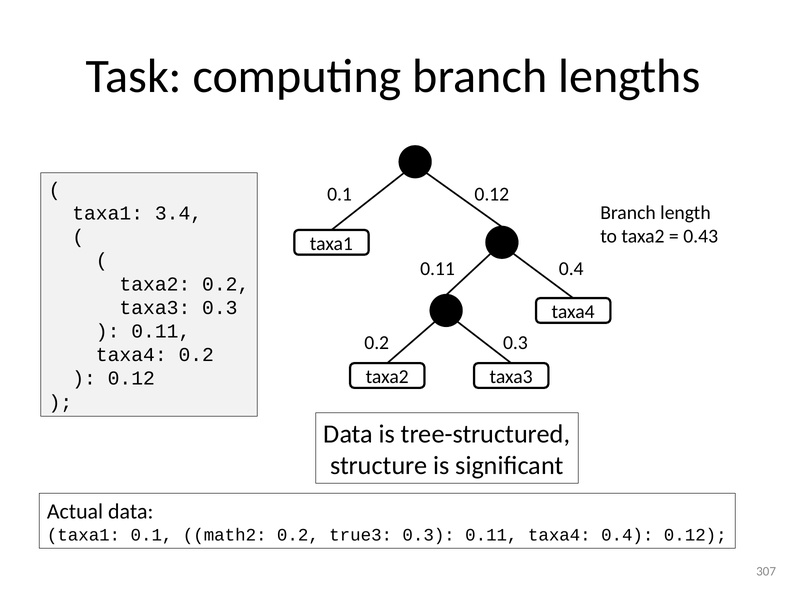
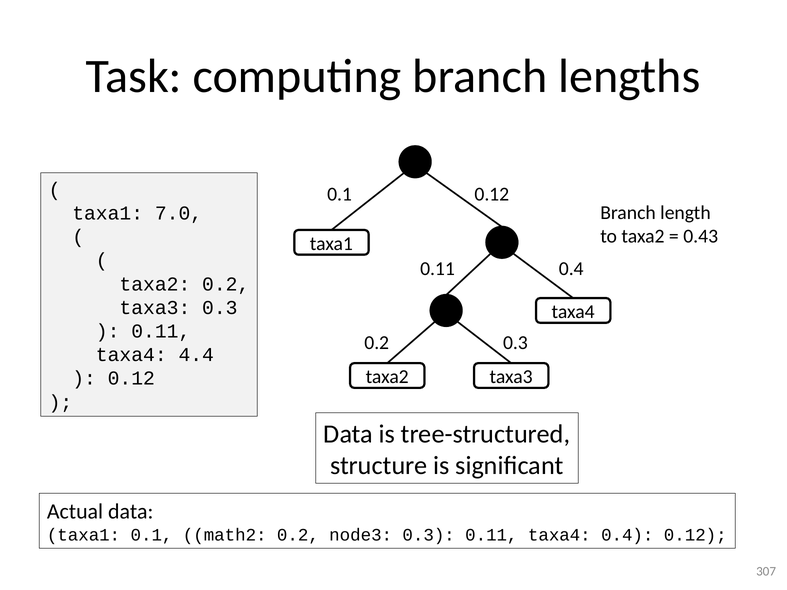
3.4: 3.4 -> 7.0 (179, 213)
taxa4 0.2: 0.2 -> 4.4 (196, 355)
true3: true3 -> node3 (361, 535)
